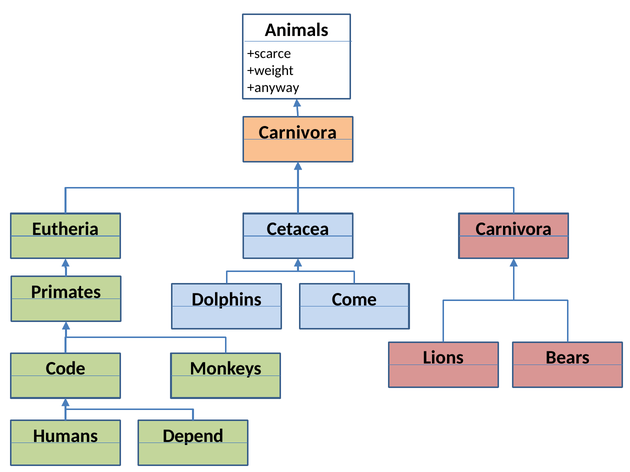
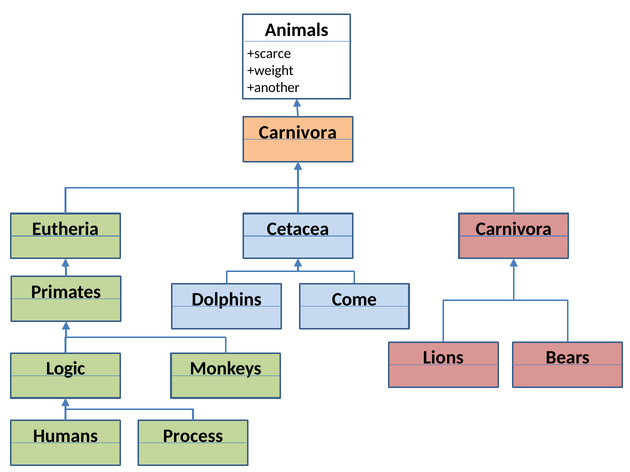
+anyway: +anyway -> +another (273, 88)
Code: Code -> Logic (66, 369)
Depend: Depend -> Process (193, 436)
